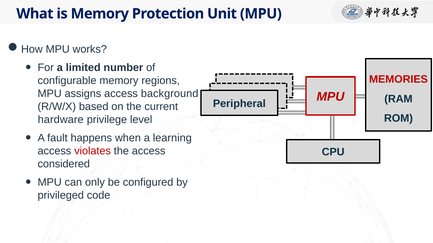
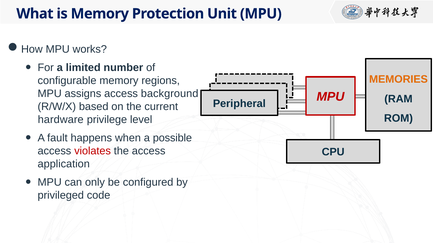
MEMORIES colour: red -> orange (398, 79)
learning: learning -> possible (172, 138)
considered: considered -> application (64, 164)
